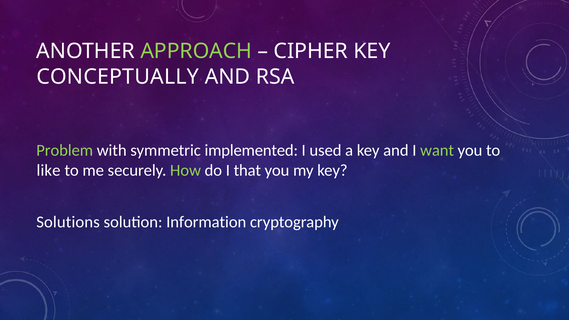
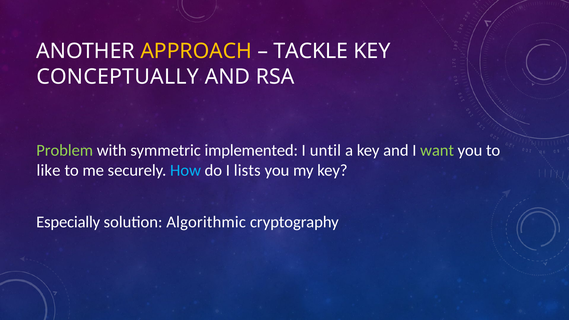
APPROACH colour: light green -> yellow (196, 51)
CIPHER: CIPHER -> TACKLE (311, 51)
used: used -> until (325, 151)
How colour: light green -> light blue (186, 170)
that: that -> lists (247, 170)
Solutions: Solutions -> Especially (68, 222)
Information: Information -> Algorithmic (206, 222)
